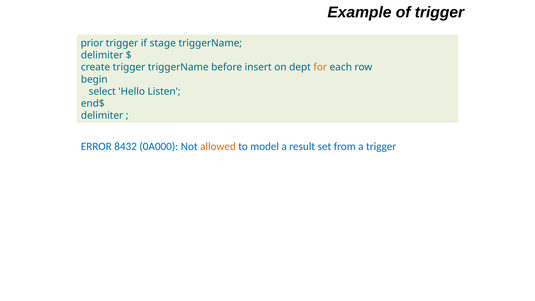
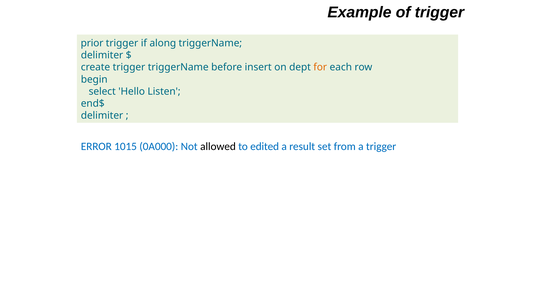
stage: stage -> along (163, 43)
8432: 8432 -> 1015 (126, 147)
allowed colour: orange -> black (218, 147)
model: model -> edited (265, 147)
